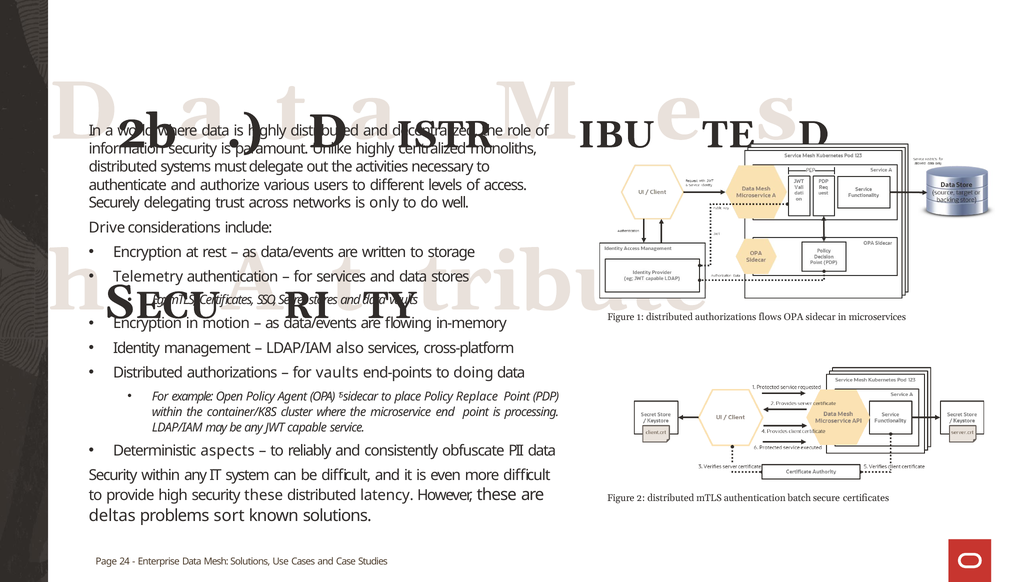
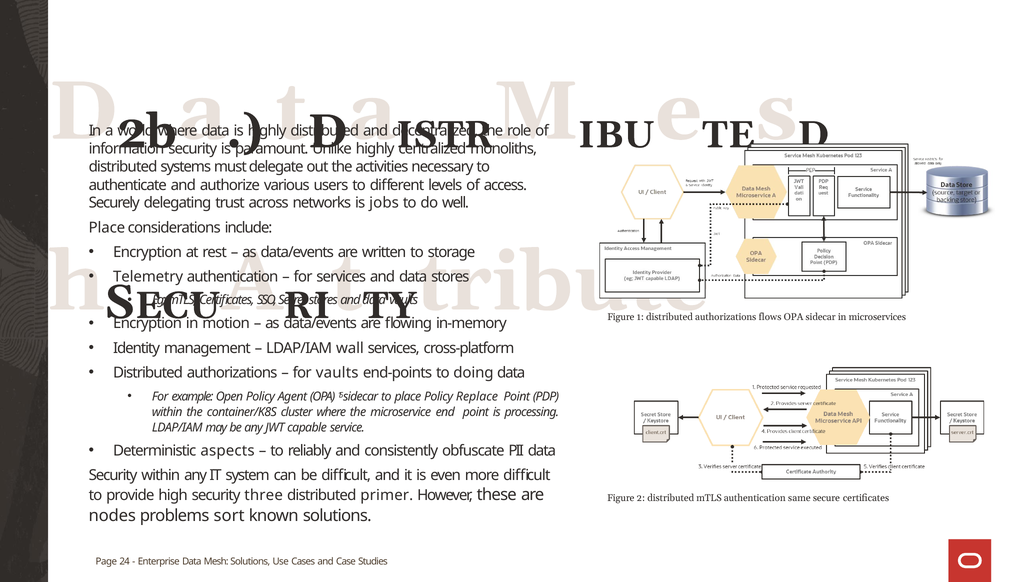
only: only -> jobs (384, 203)
Drive: Drive -> Place (107, 228)
also: also -> wall (350, 348)
security these: these -> three (264, 495)
latency: latency -> primer (387, 495)
batch: batch -> same (799, 498)
deltas: deltas -> nodes (112, 515)
